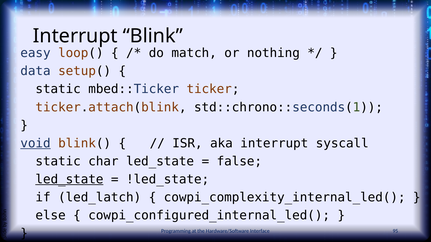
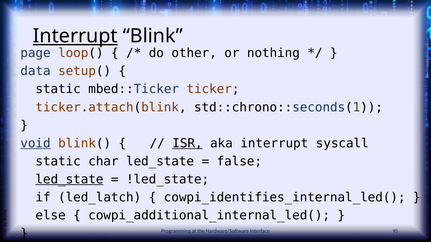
Interrupt underline: none -> present (75, 36)
easy: easy -> page (36, 53)
match: match -> other (194, 53)
ISR underline: none -> present (187, 143)
cowpi_complexity_internal_led(: cowpi_complexity_internal_led( -> cowpi_identifies_internal_led( (285, 198)
cowpi_configured_internal_led(: cowpi_configured_internal_led( -> cowpi_additional_internal_led( (209, 216)
